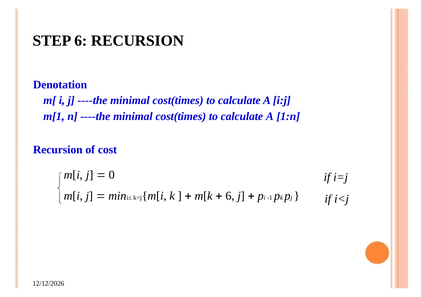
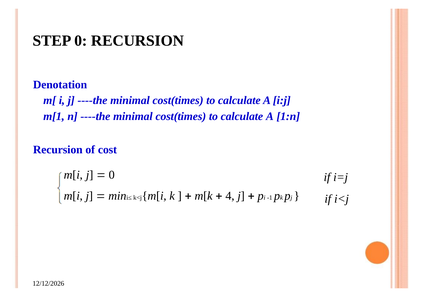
STEP 6: 6 -> 0 (81, 41)
6: 6 -> 4 (230, 196)
